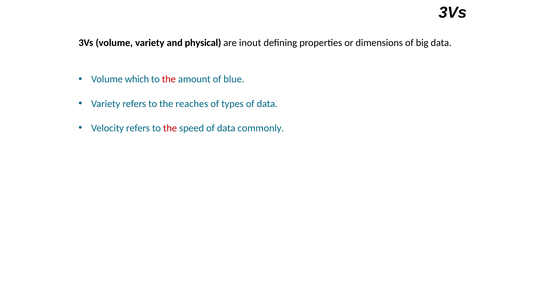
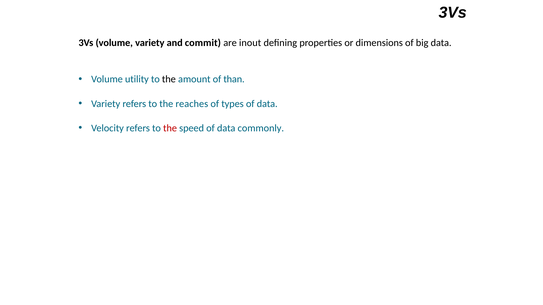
physical: physical -> commit (203, 43)
which: which -> utility (137, 79)
the colour: red -> black (169, 79)
blue: blue -> than (234, 79)
